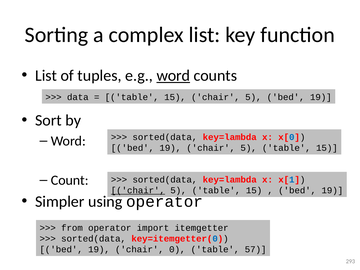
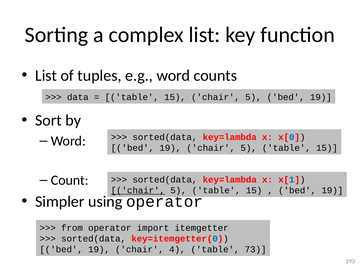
word underline: present -> none (173, 76)
0: 0 -> 4 (177, 249)
57: 57 -> 73 (256, 249)
